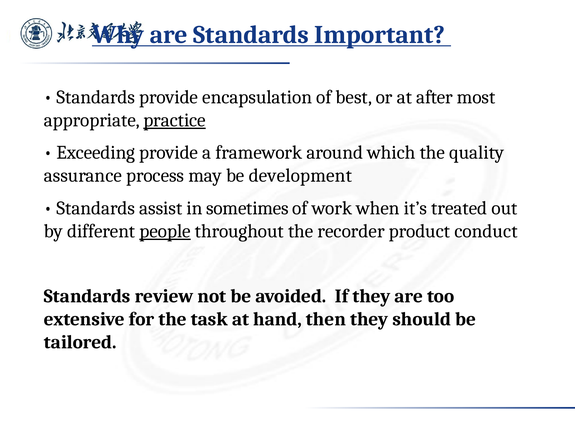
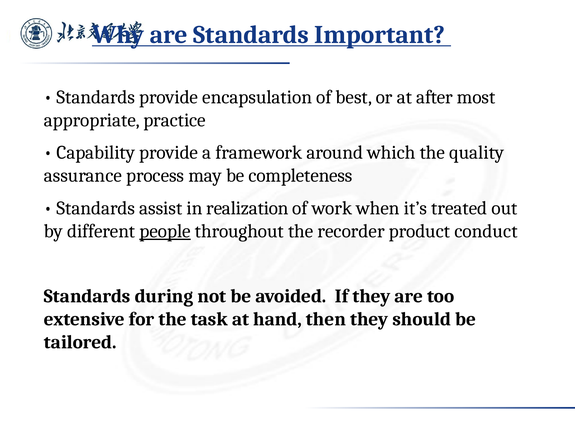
practice underline: present -> none (175, 120)
Exceeding: Exceeding -> Capability (96, 153)
development: development -> completeness (301, 176)
sometimes: sometimes -> realization (247, 208)
review: review -> during (164, 296)
